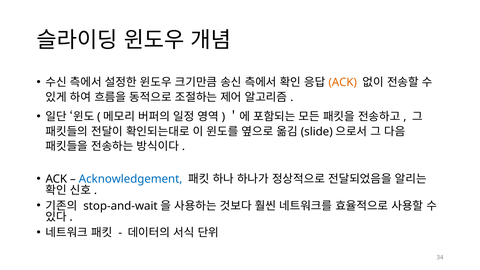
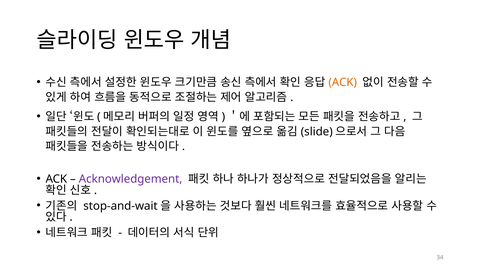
Acknowledgement colour: blue -> purple (131, 179)
